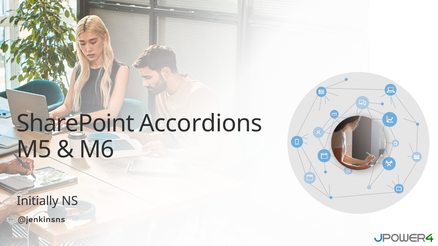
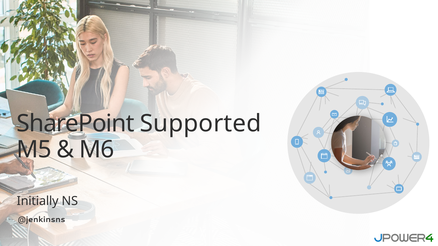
Accordions: Accordions -> Supported (200, 124)
